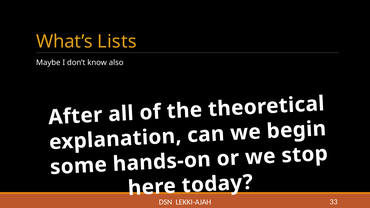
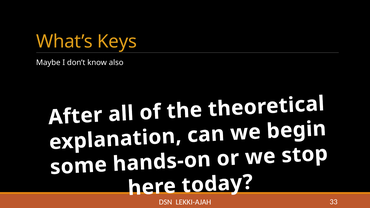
Lists: Lists -> Keys (117, 41)
